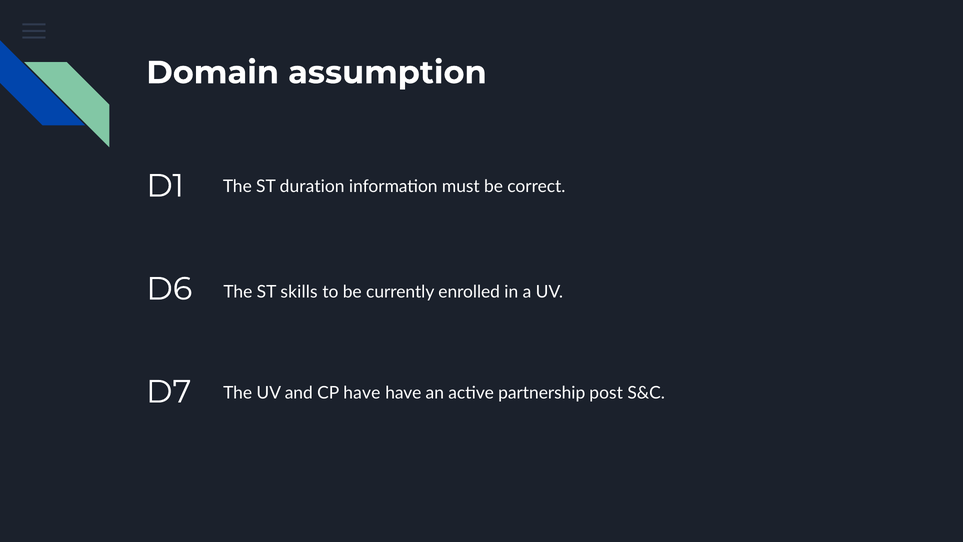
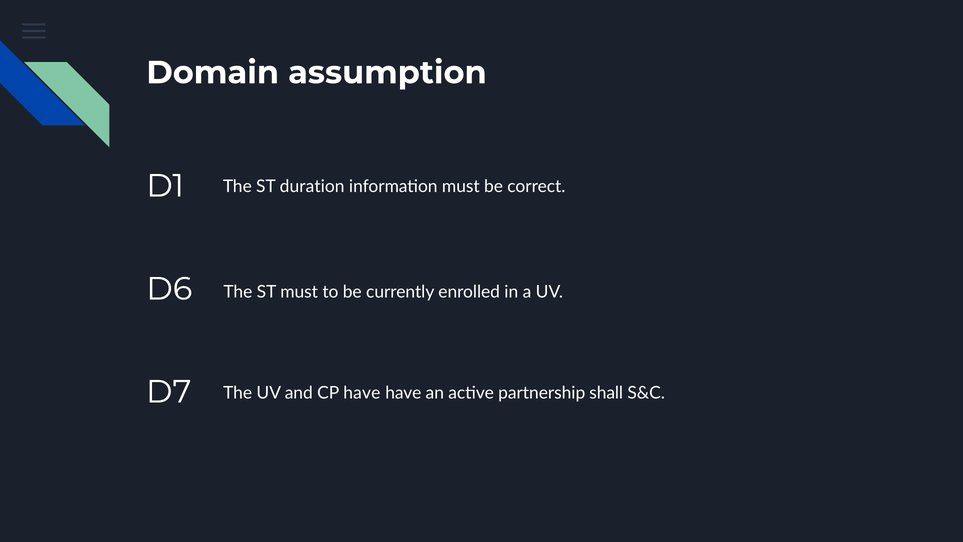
ST skills: skills -> must (299, 292)
post: post -> shall (606, 393)
